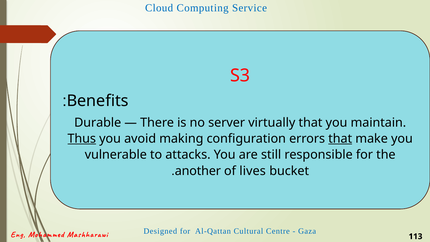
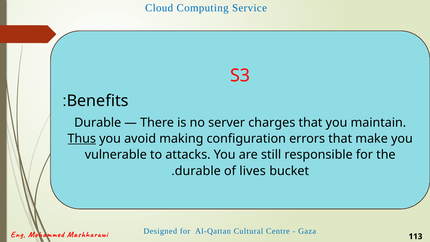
virtually: virtually -> charges (272, 122)
that underline: present -> none (340, 139)
another: another -> durable (198, 171)
